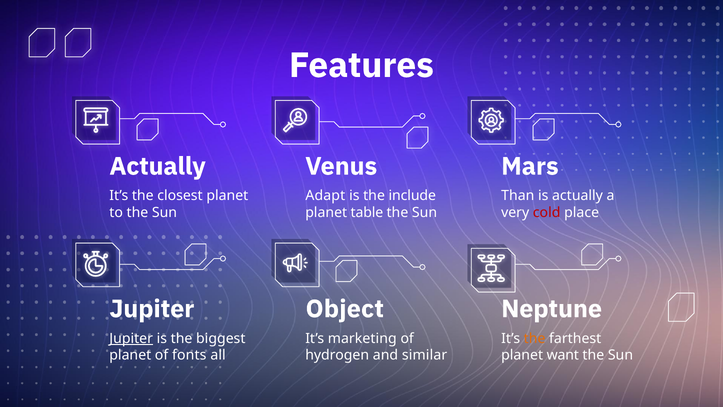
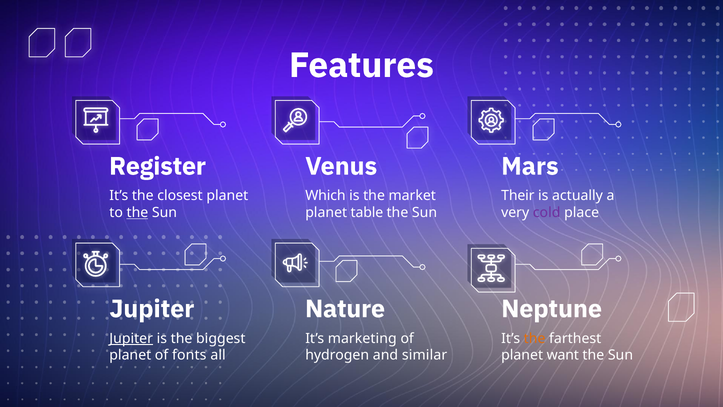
Actually: Actually -> Register (158, 166)
Adapt: Adapt -> Which (325, 196)
include: include -> market (412, 196)
Than: Than -> Their (518, 196)
the underline: none -> present (137, 213)
cold colour: red -> purple (547, 213)
Object: Object -> Nature (345, 309)
